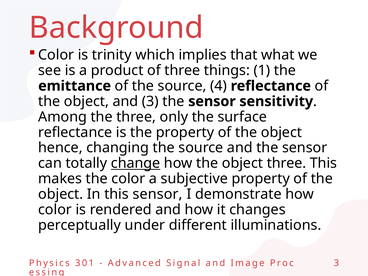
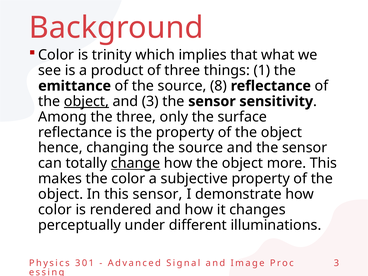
4: 4 -> 8 (218, 86)
object underline: none -> present (86, 101)
object three: three -> more (286, 163)
